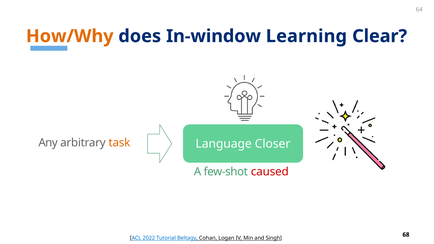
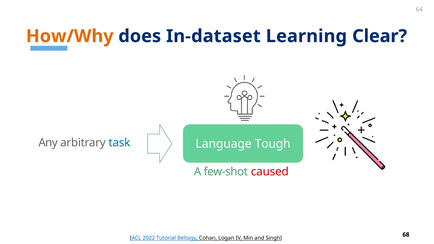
In-window: In-window -> In-dataset (213, 36)
task colour: orange -> blue (119, 143)
Closer: Closer -> Tough (273, 144)
